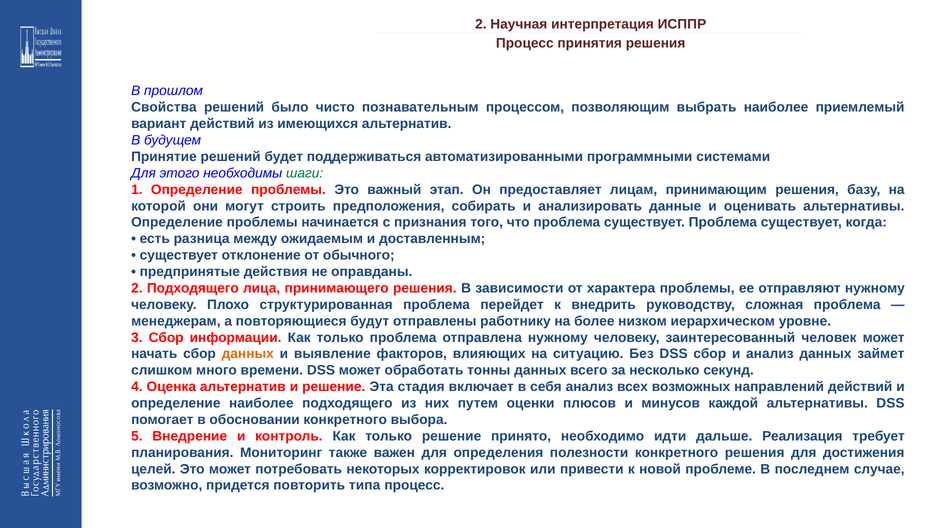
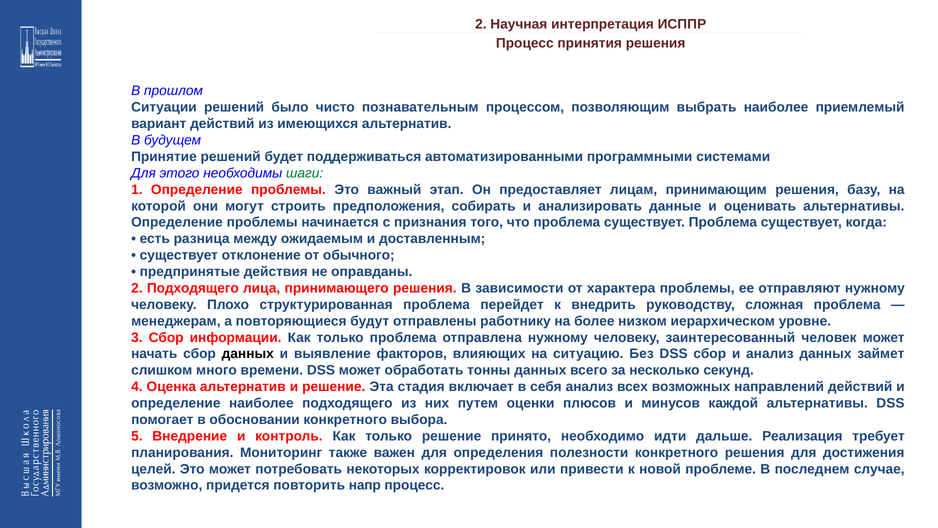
Свойства: Свойства -> Ситуации (164, 107)
данных colour: orange -> black (248, 354)
типа: типа -> напр (365, 485)
